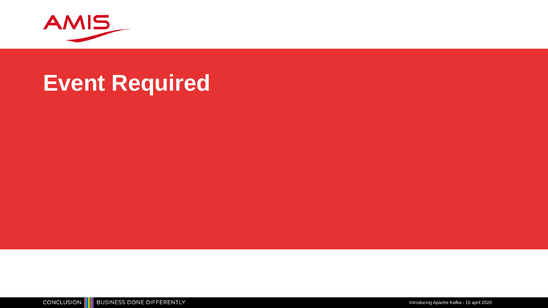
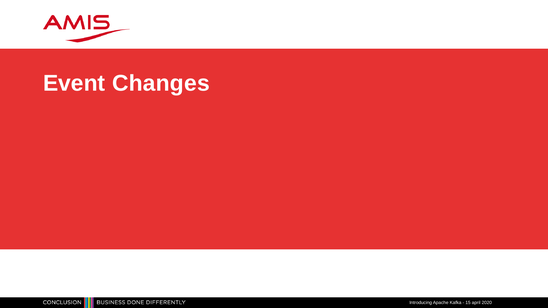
Required: Required -> Changes (161, 84)
